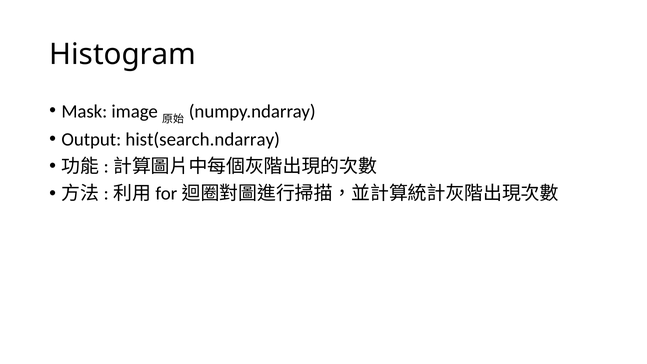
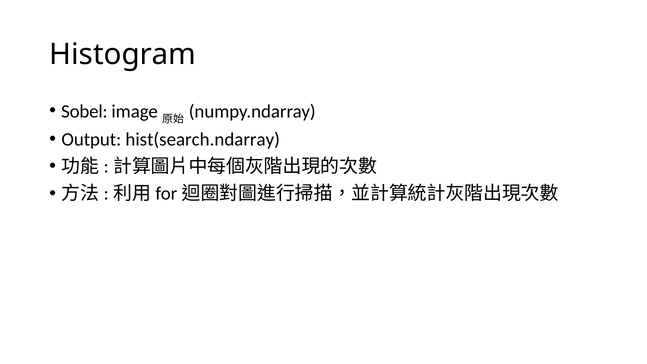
Mask: Mask -> Sobel (84, 112)
